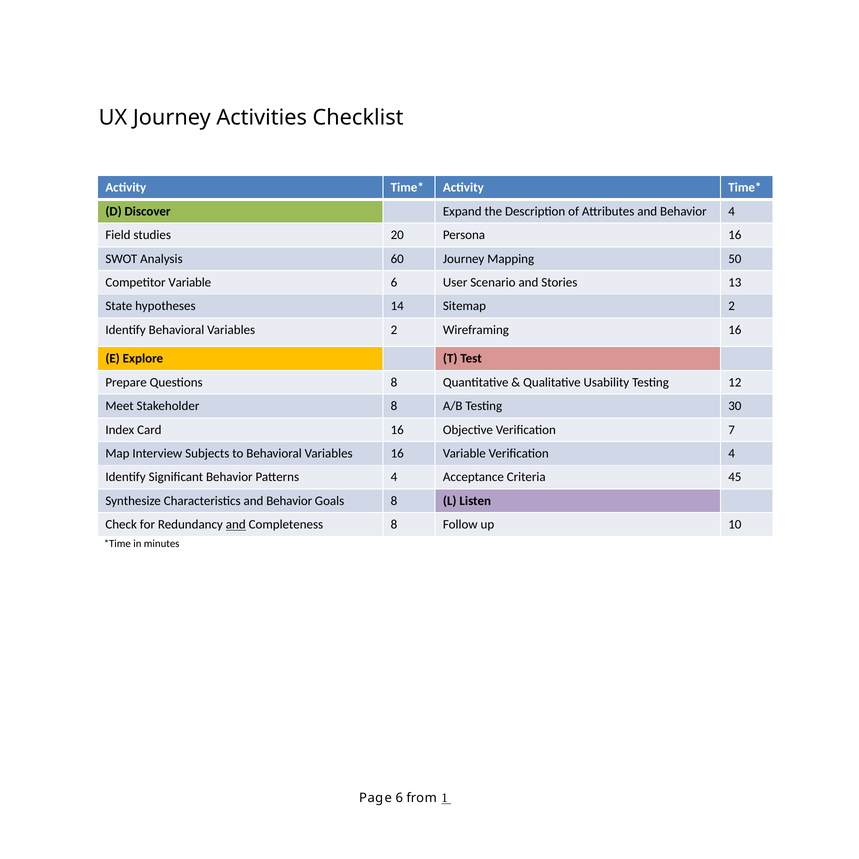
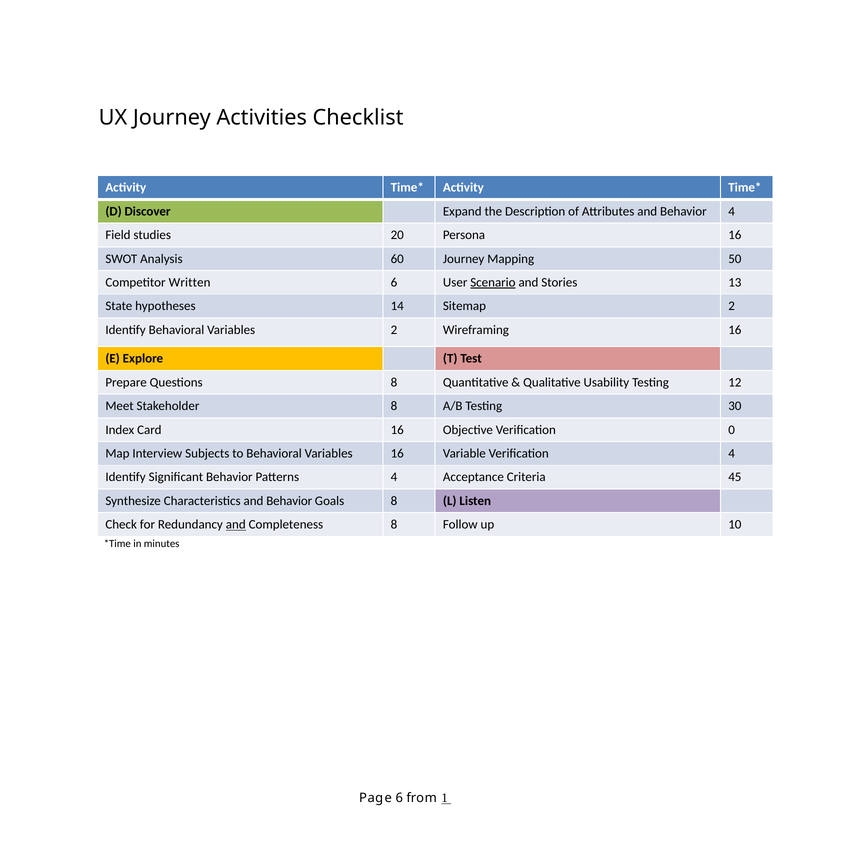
Competitor Variable: Variable -> Written (190, 282)
Scenario underline: none -> present (493, 282)
7: 7 -> 0 (732, 430)
